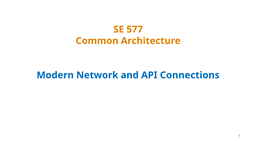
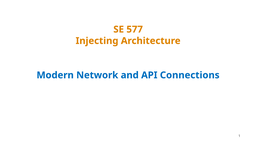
Common: Common -> Injecting (97, 41)
